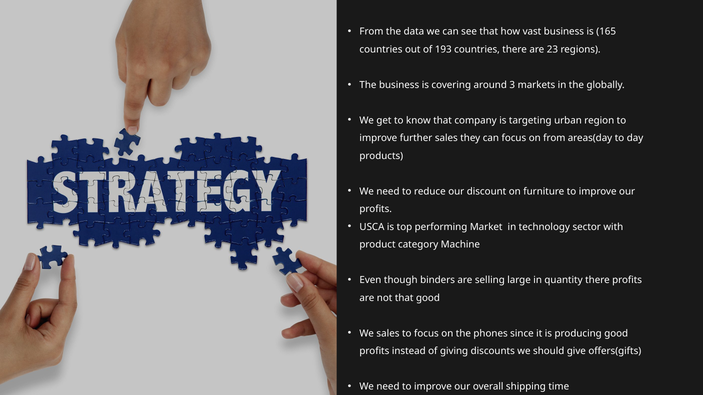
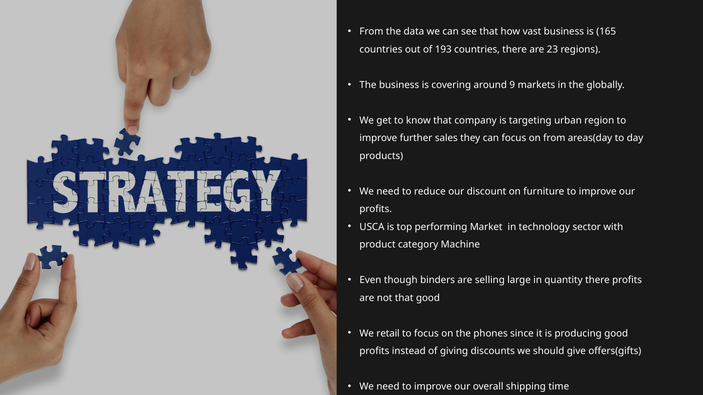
3: 3 -> 9 (512, 85)
We sales: sales -> retail (388, 334)
